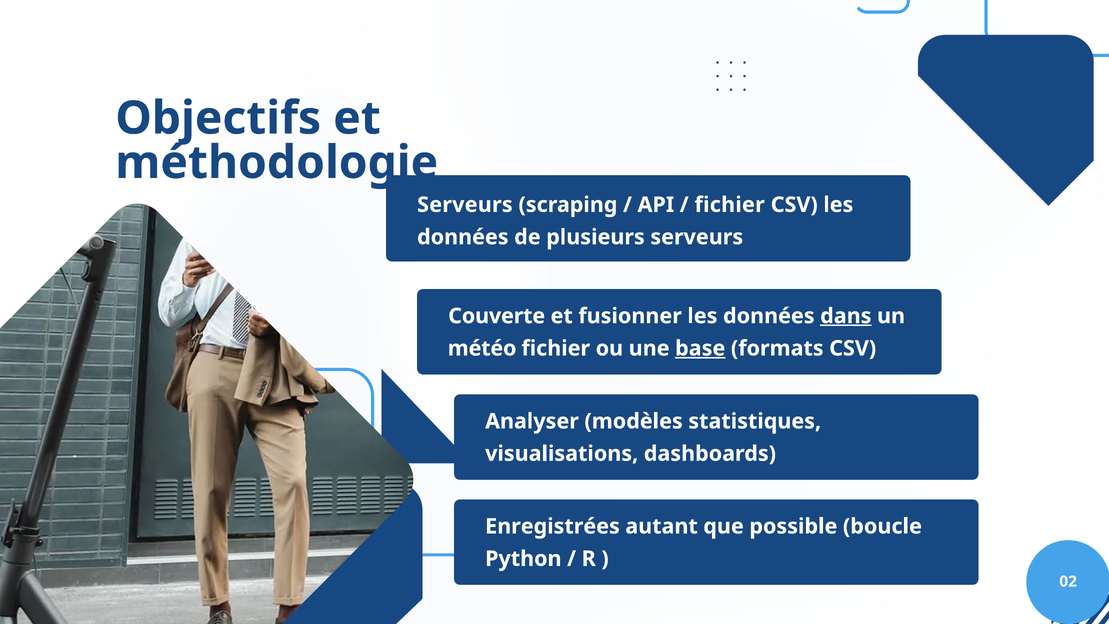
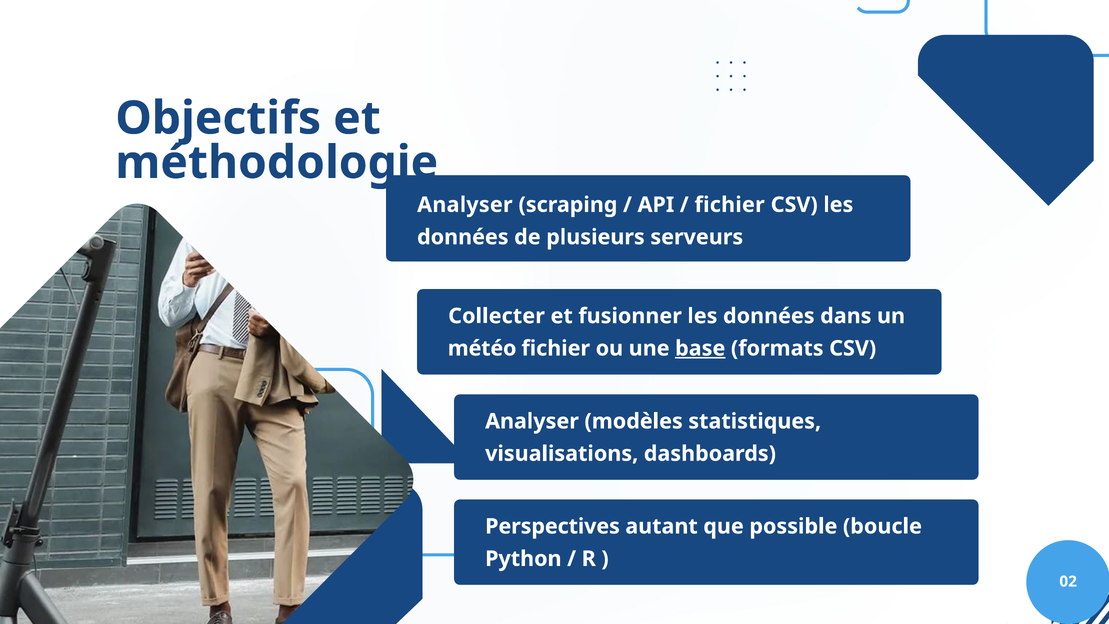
Serveurs: Serveurs -> Analyser (465, 205)
Couverte: Couverte -> Collecter (497, 316)
dans underline: present -> none (846, 316)
Enregistrées: Enregistrées -> Perspectives (553, 526)
